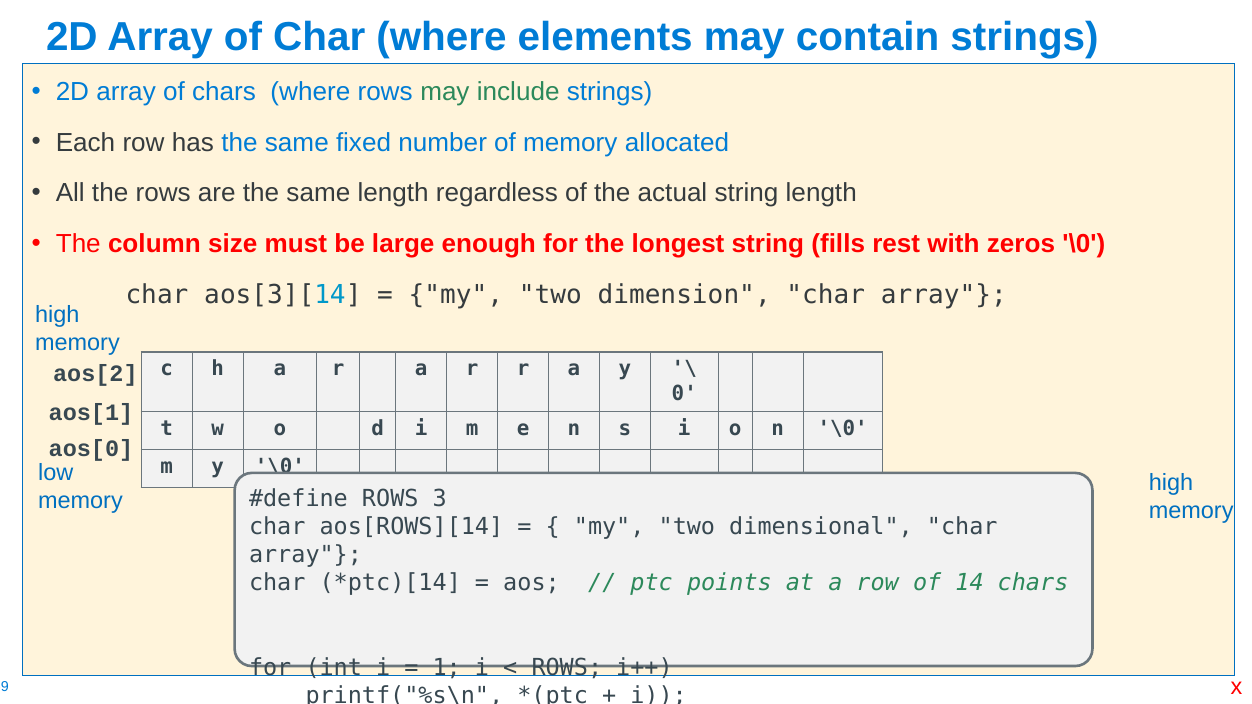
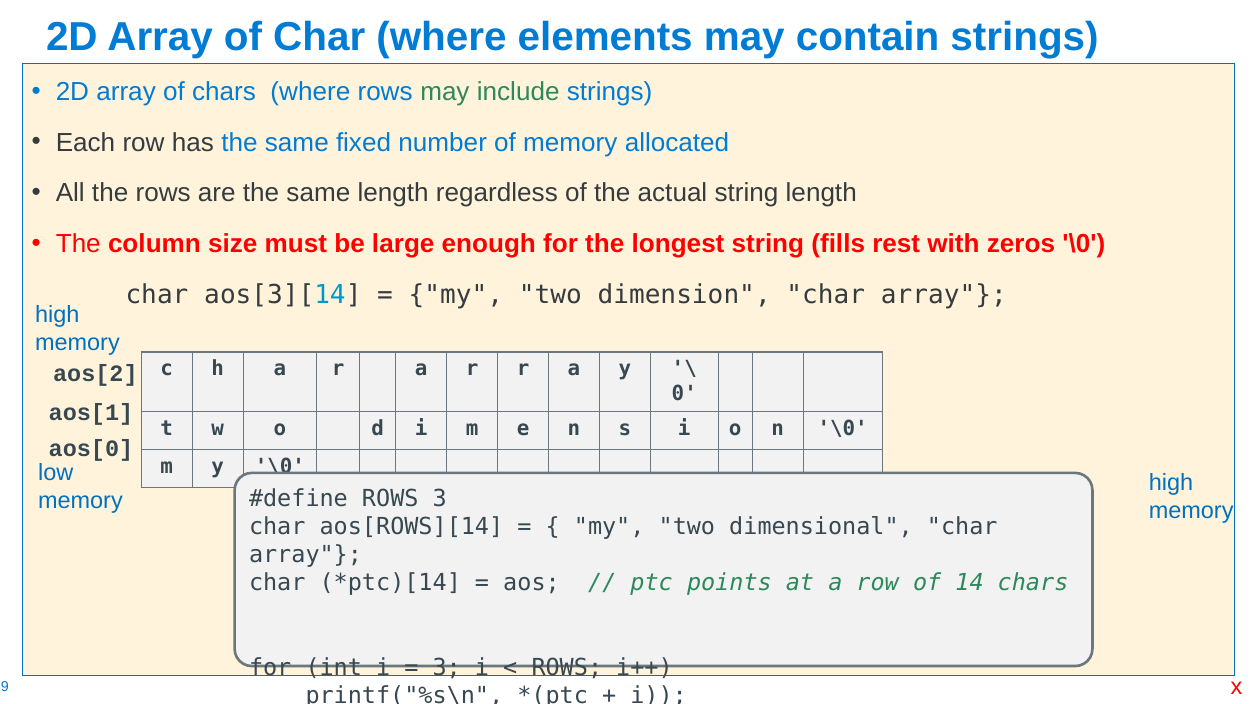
1: 1 -> 3 (447, 668)
